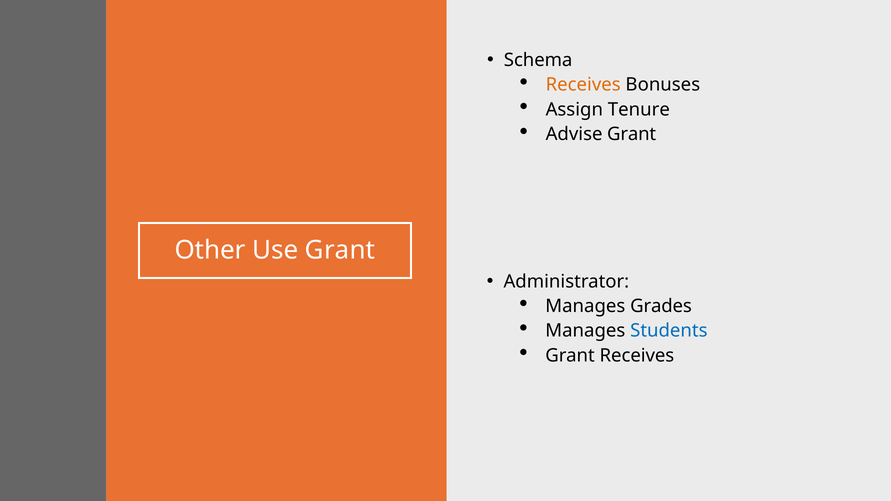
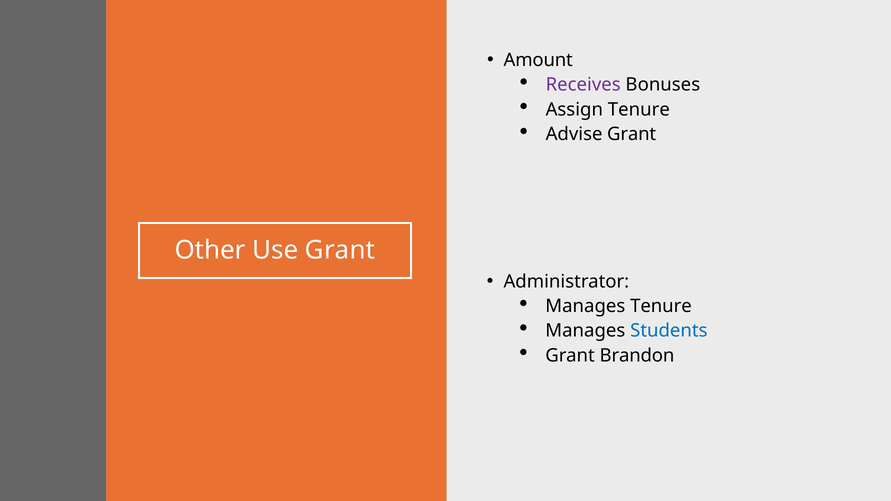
Schema: Schema -> Amount (538, 60)
Receives colour: orange -> purple (583, 85)
Manages Grades: Grades -> Tenure (661, 306)
Grant Receives: Receives -> Brandon (637, 356)
